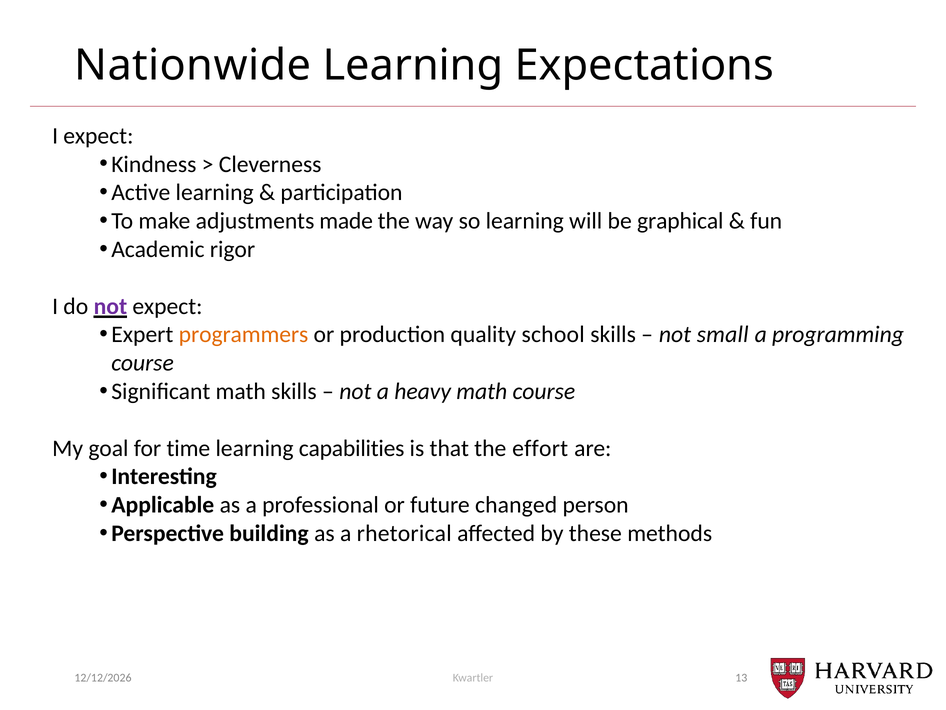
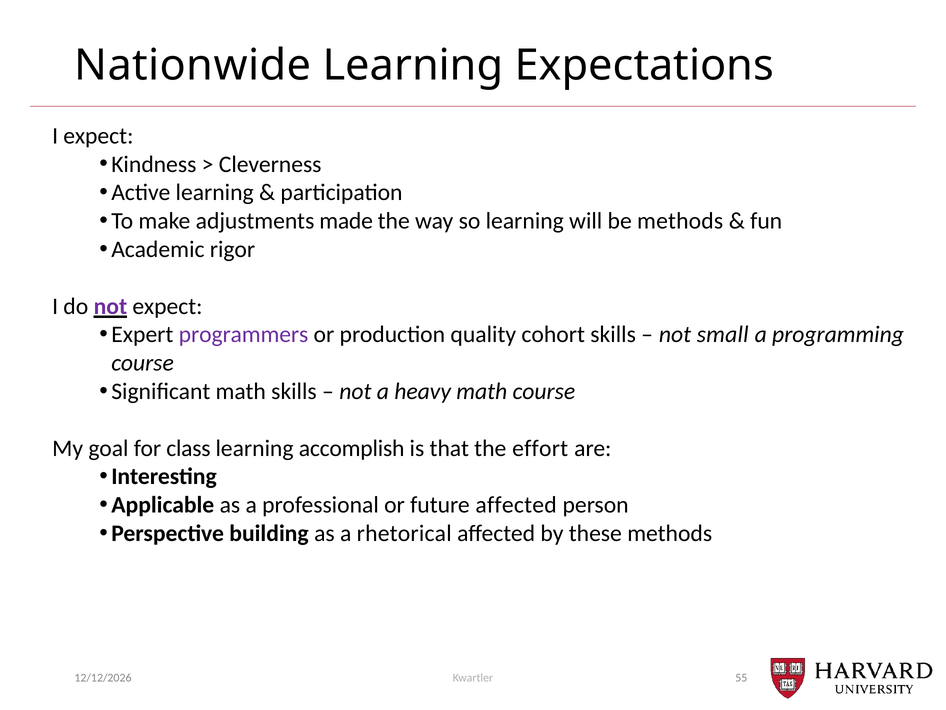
be graphical: graphical -> methods (680, 221)
programmers colour: orange -> purple (244, 334)
school: school -> cohort (553, 334)
time: time -> class (188, 448)
capabilities: capabilities -> accomplish (352, 448)
future changed: changed -> affected (516, 505)
13: 13 -> 55 (741, 677)
